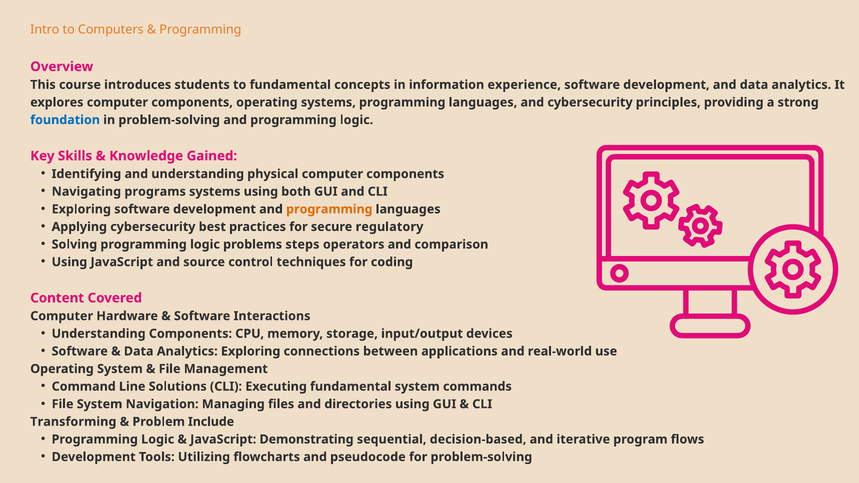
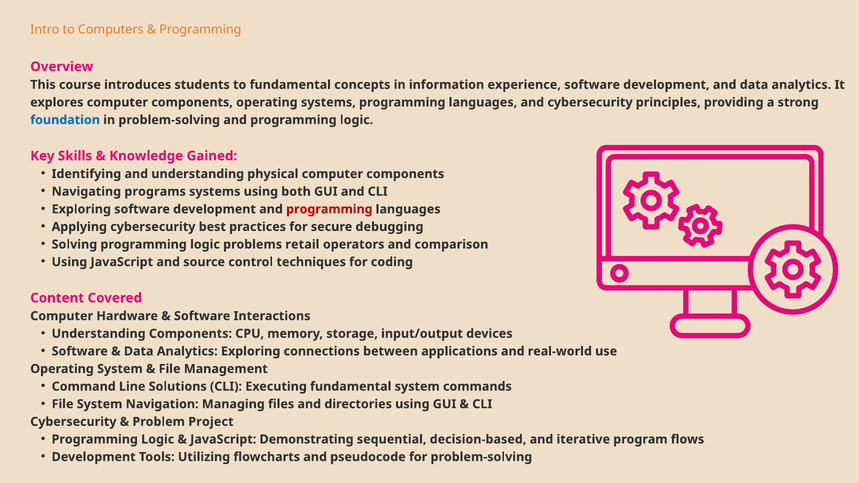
programming colour: orange -> red (329, 209)
regulatory: regulatory -> debugging (389, 227)
steps: steps -> retail (302, 245)
Transforming: Transforming -> Cybersecurity (73, 422)
Include: Include -> Project (211, 422)
